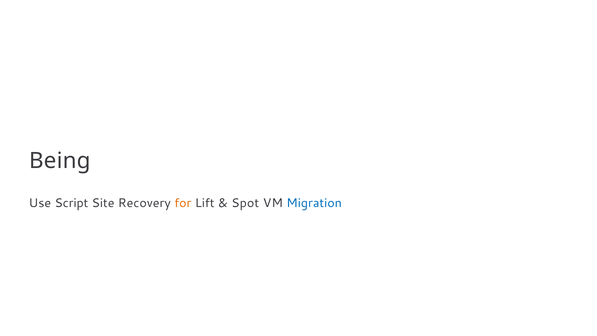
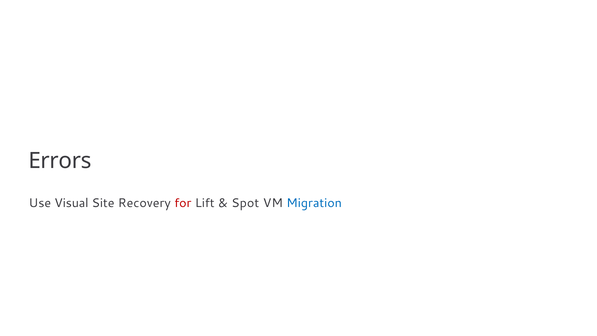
Being: Being -> Errors (60, 161)
Script: Script -> Visual (71, 203)
for colour: orange -> red (183, 203)
